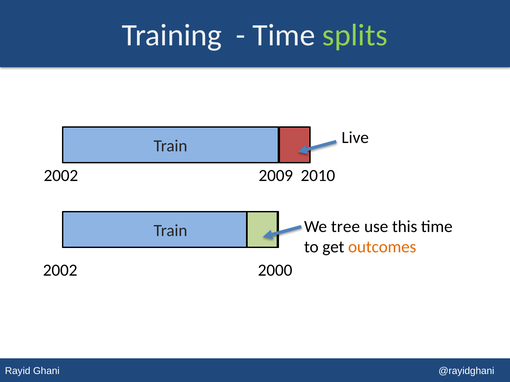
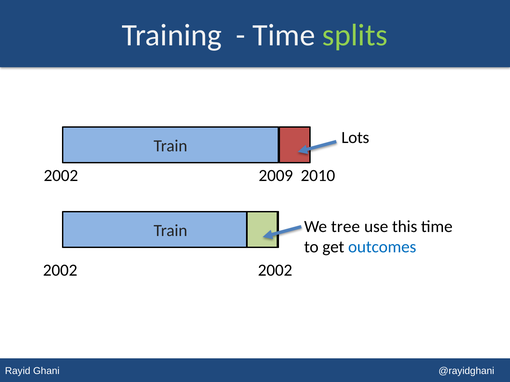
Live: Live -> Lots (355, 138)
outcomes colour: orange -> blue (382, 247)
2002 2000: 2000 -> 2002 (275, 271)
